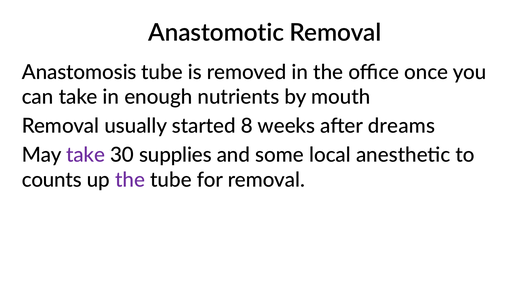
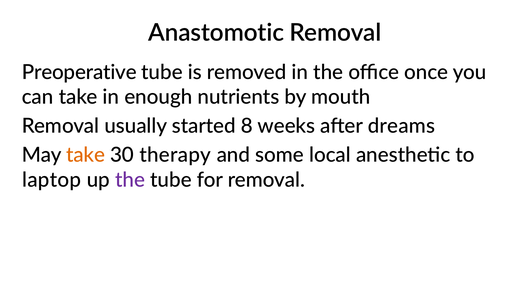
Anastomosis: Anastomosis -> Preoperative (79, 72)
take colour: purple -> orange (86, 155)
supplies: supplies -> therapy (175, 155)
counts: counts -> laptop (52, 180)
